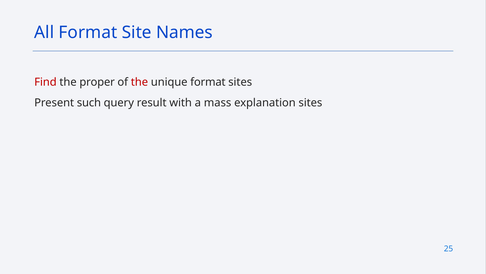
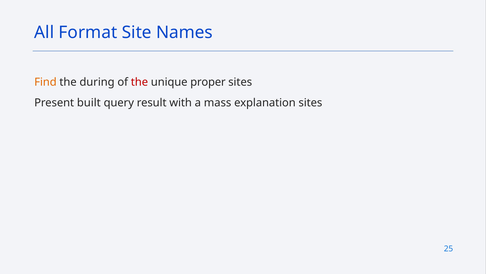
Find colour: red -> orange (45, 82)
proper: proper -> during (97, 82)
unique format: format -> proper (208, 82)
such: such -> built (89, 102)
